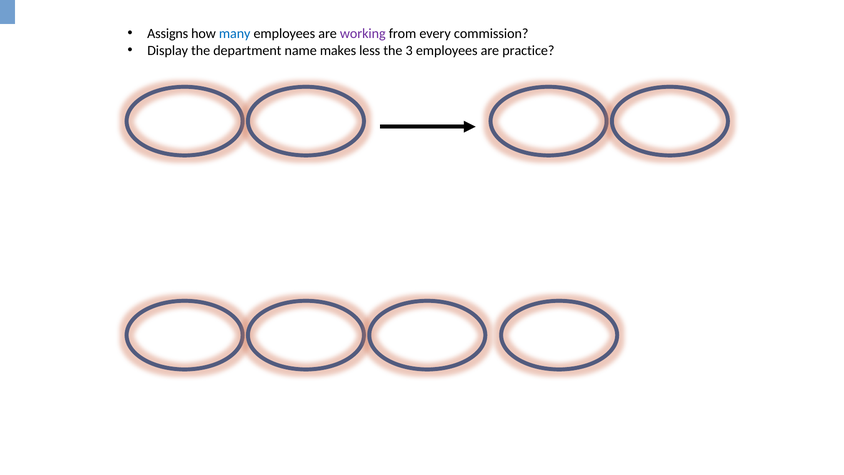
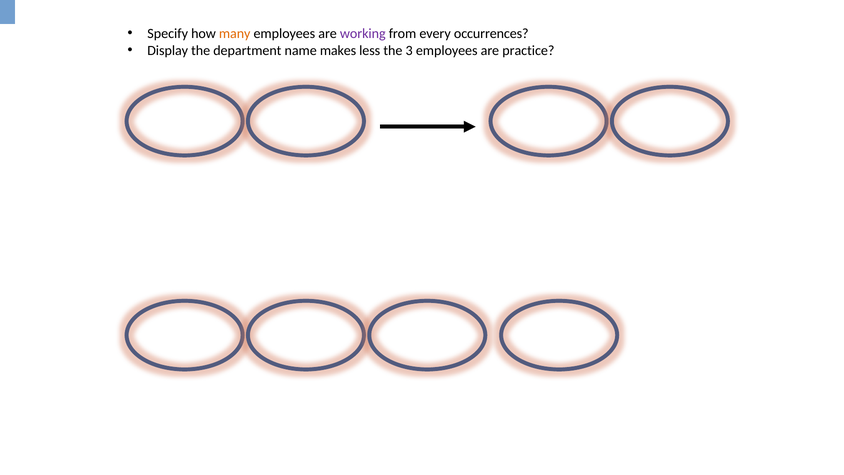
Assigns: Assigns -> Specify (168, 34)
many colour: blue -> orange (235, 34)
commission: commission -> occurrences (491, 34)
